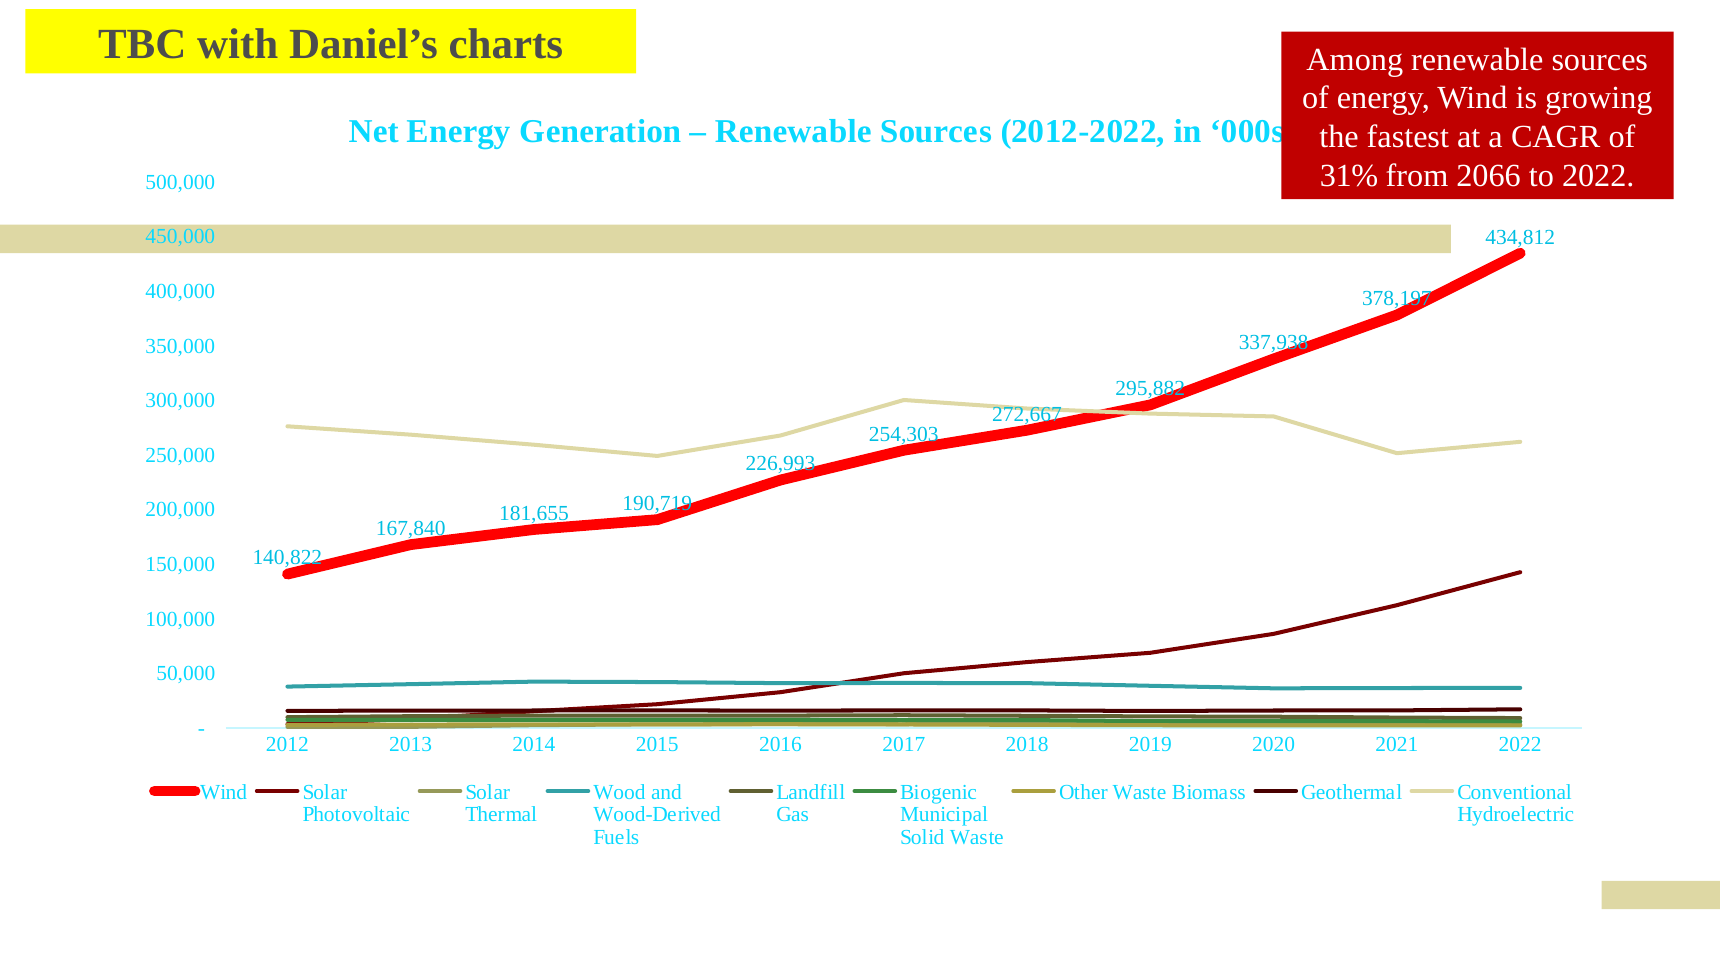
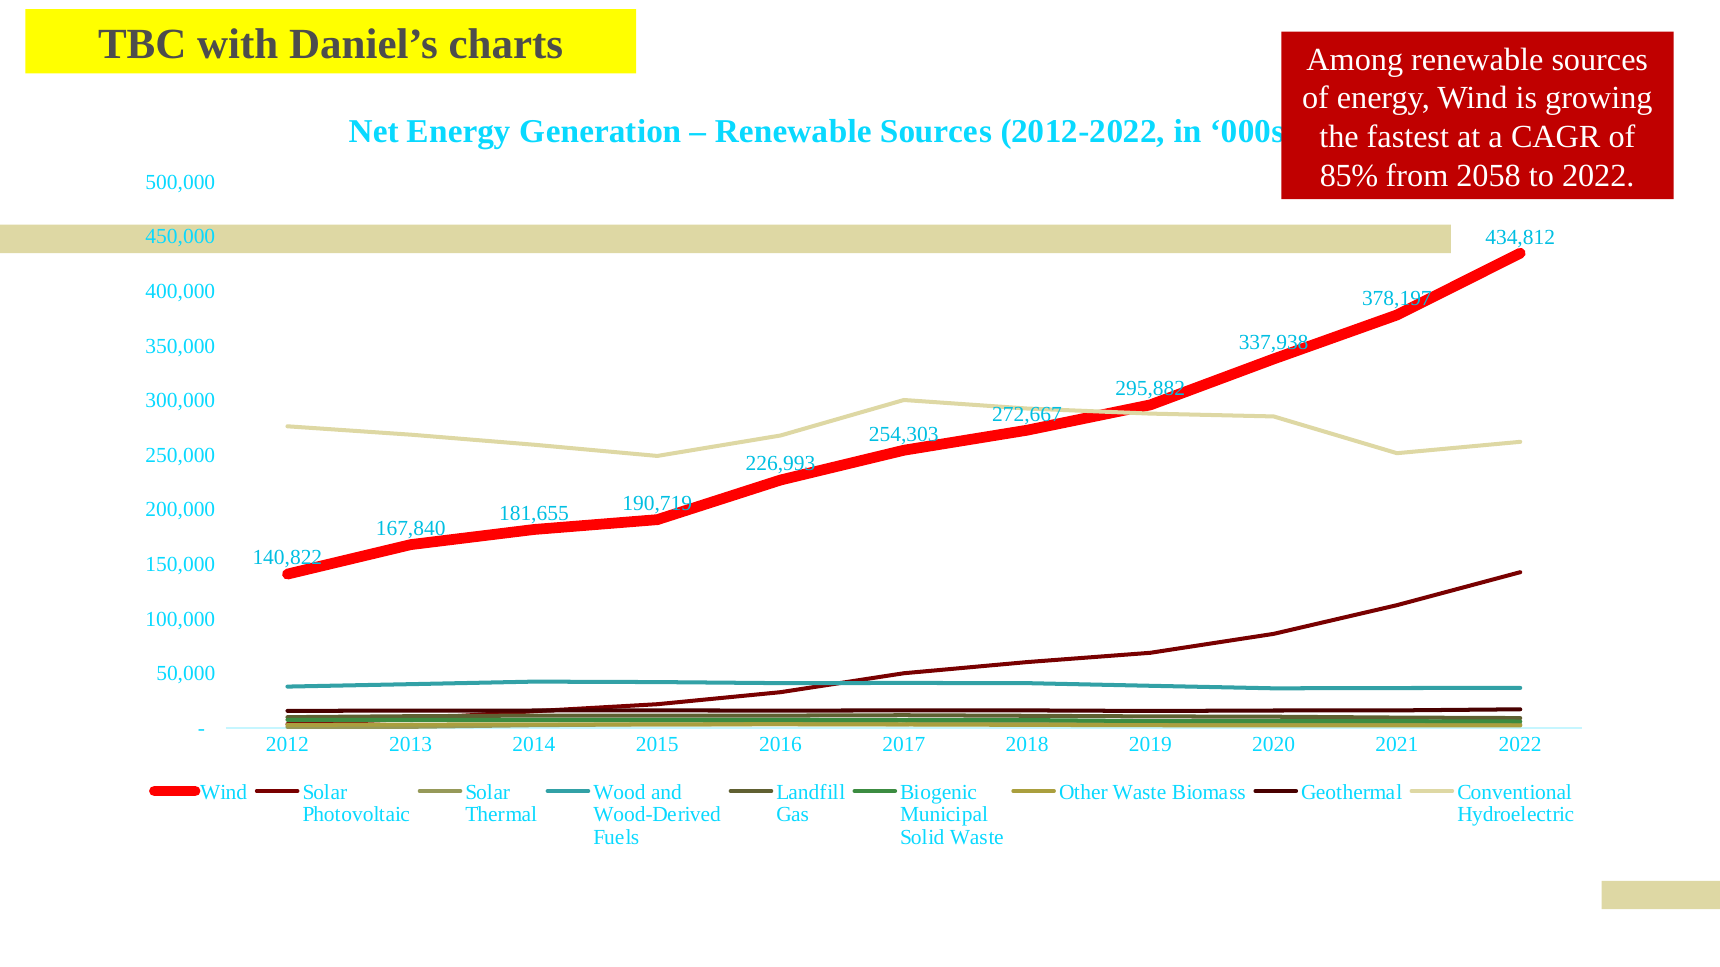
31%: 31% -> 85% (1349, 176)
2066: 2066 -> 2058 (1489, 176)
